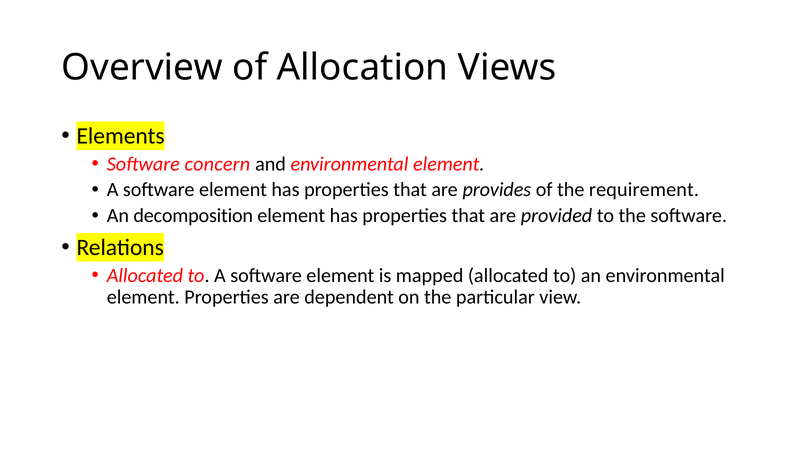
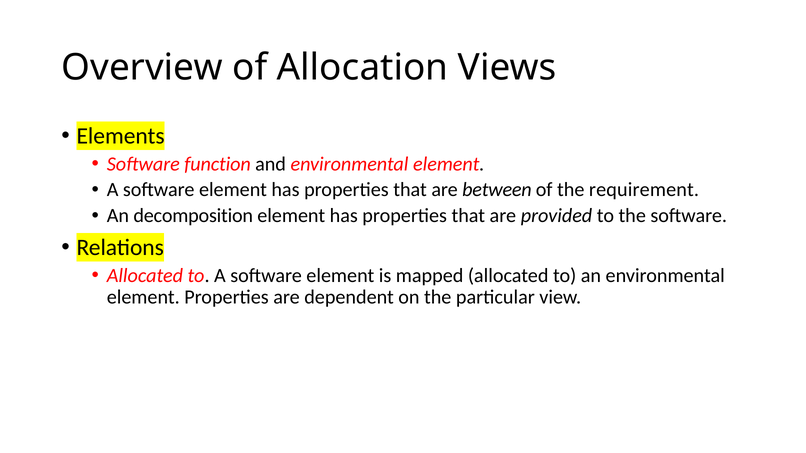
concern: concern -> function (218, 164)
provides: provides -> between (497, 190)
